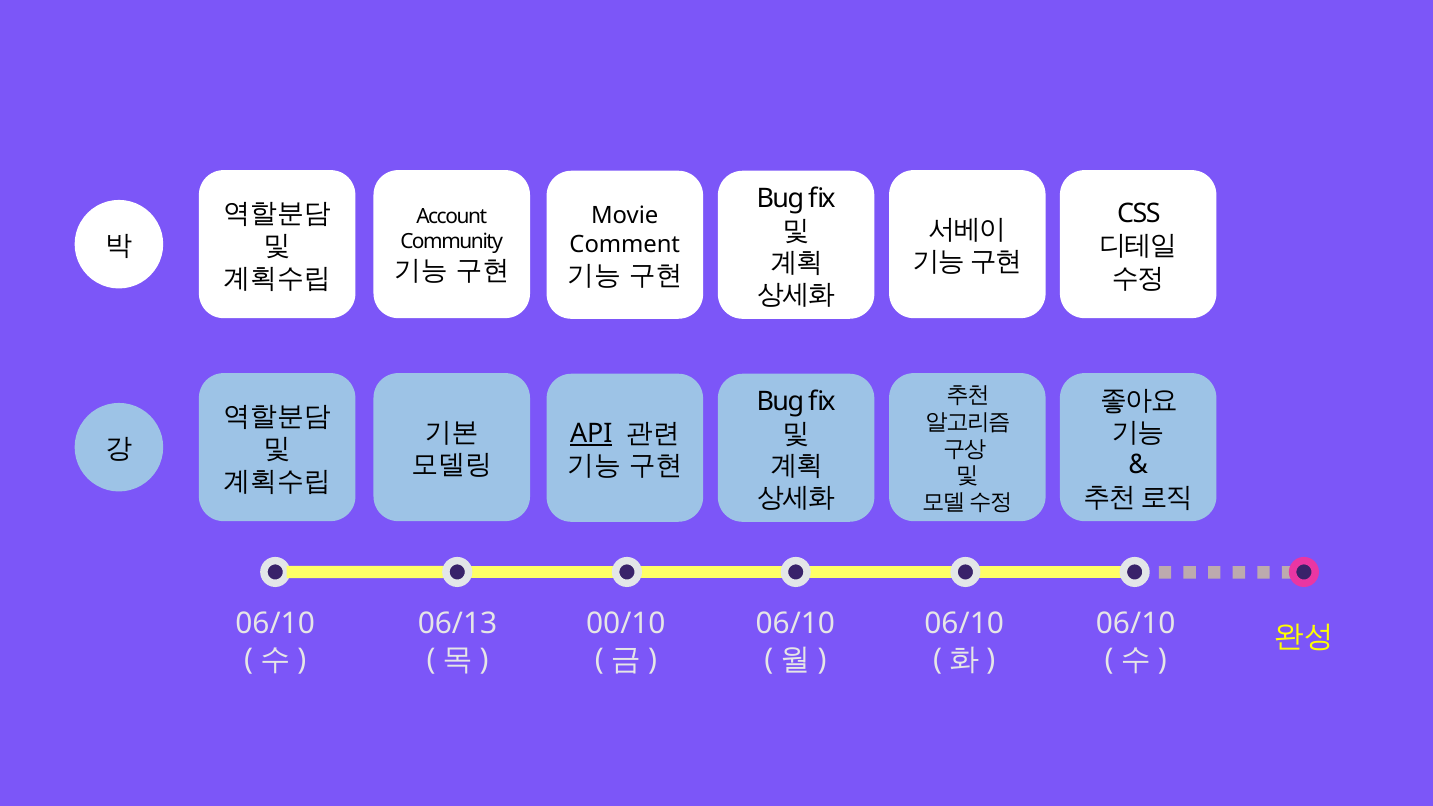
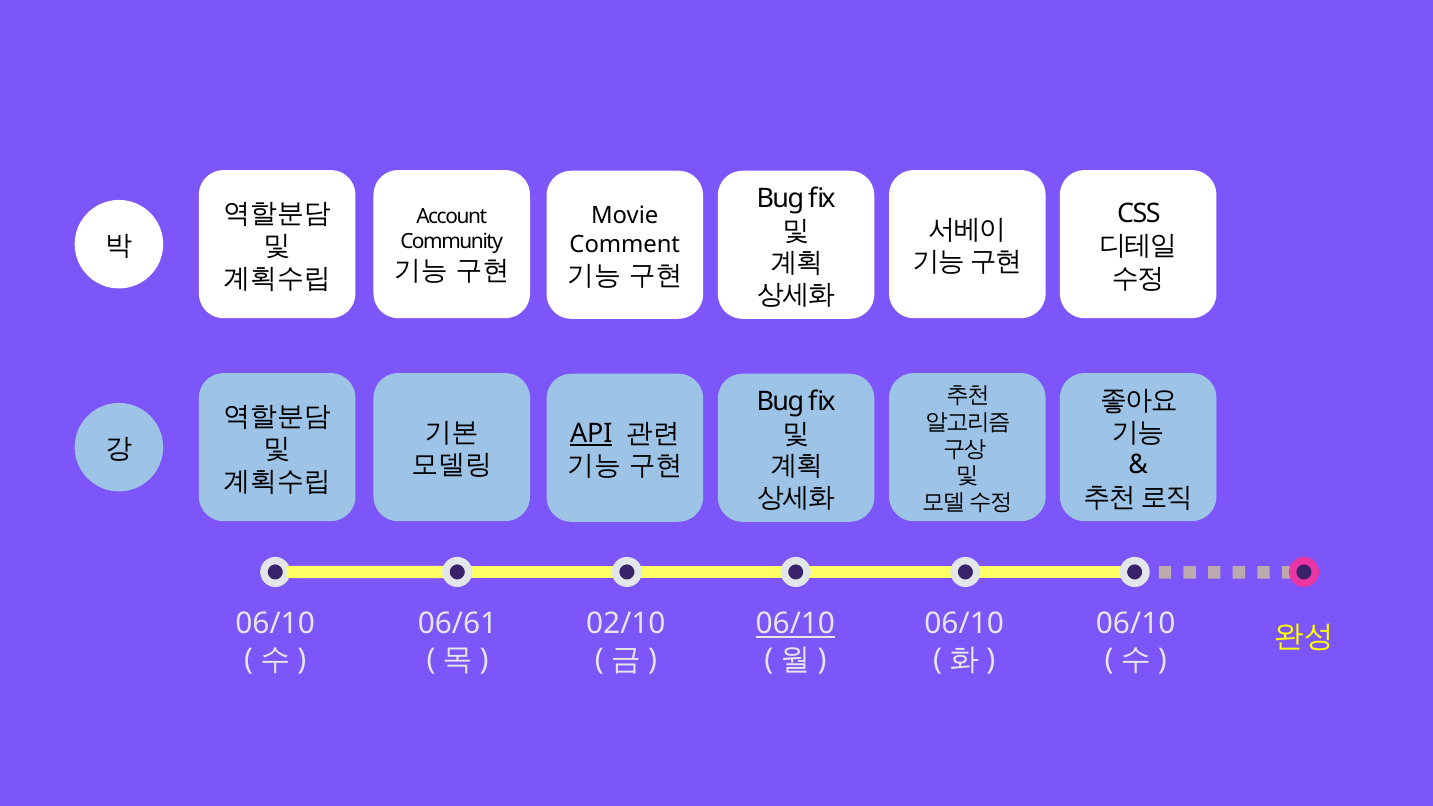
06/13: 06/13 -> 06/61 (458, 624)
00/10: 00/10 -> 02/10 (626, 624)
06/10 underline: none -> present (795, 624)
